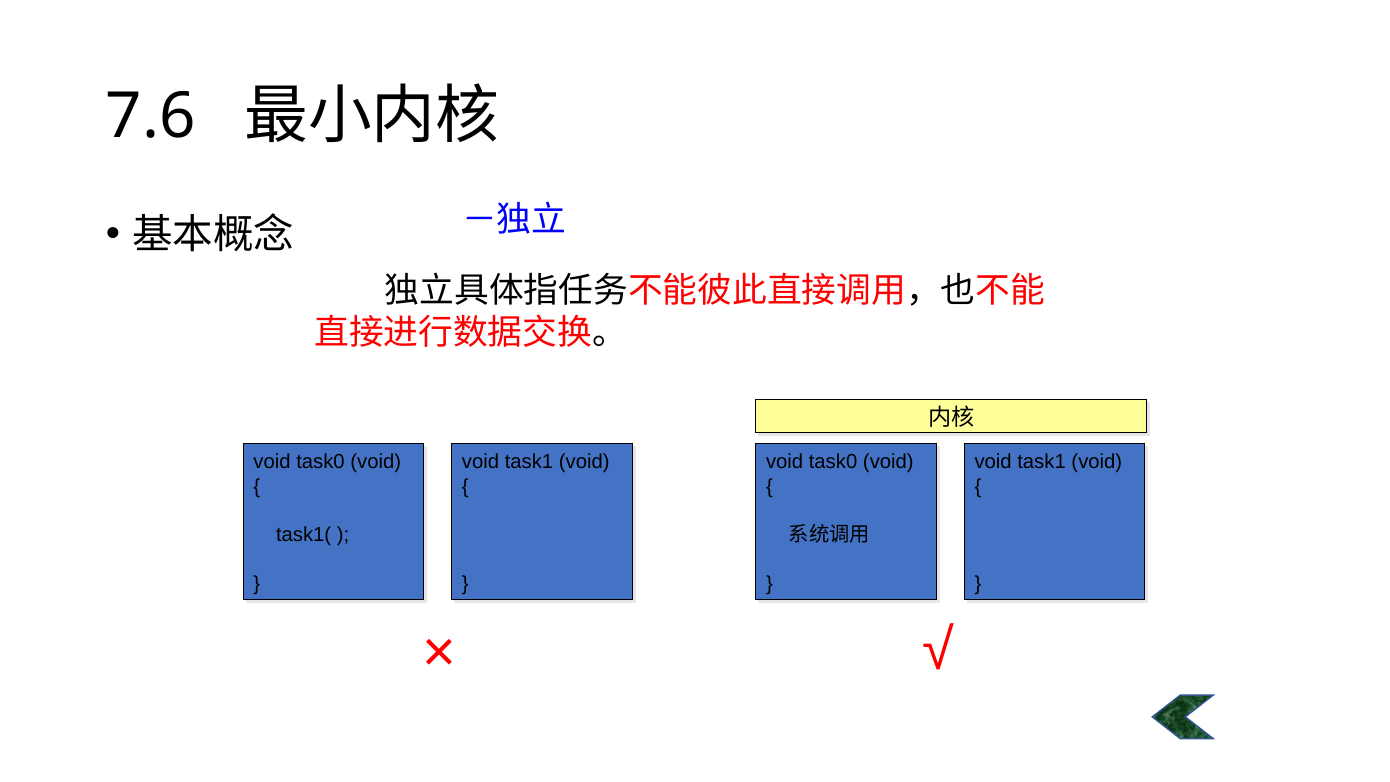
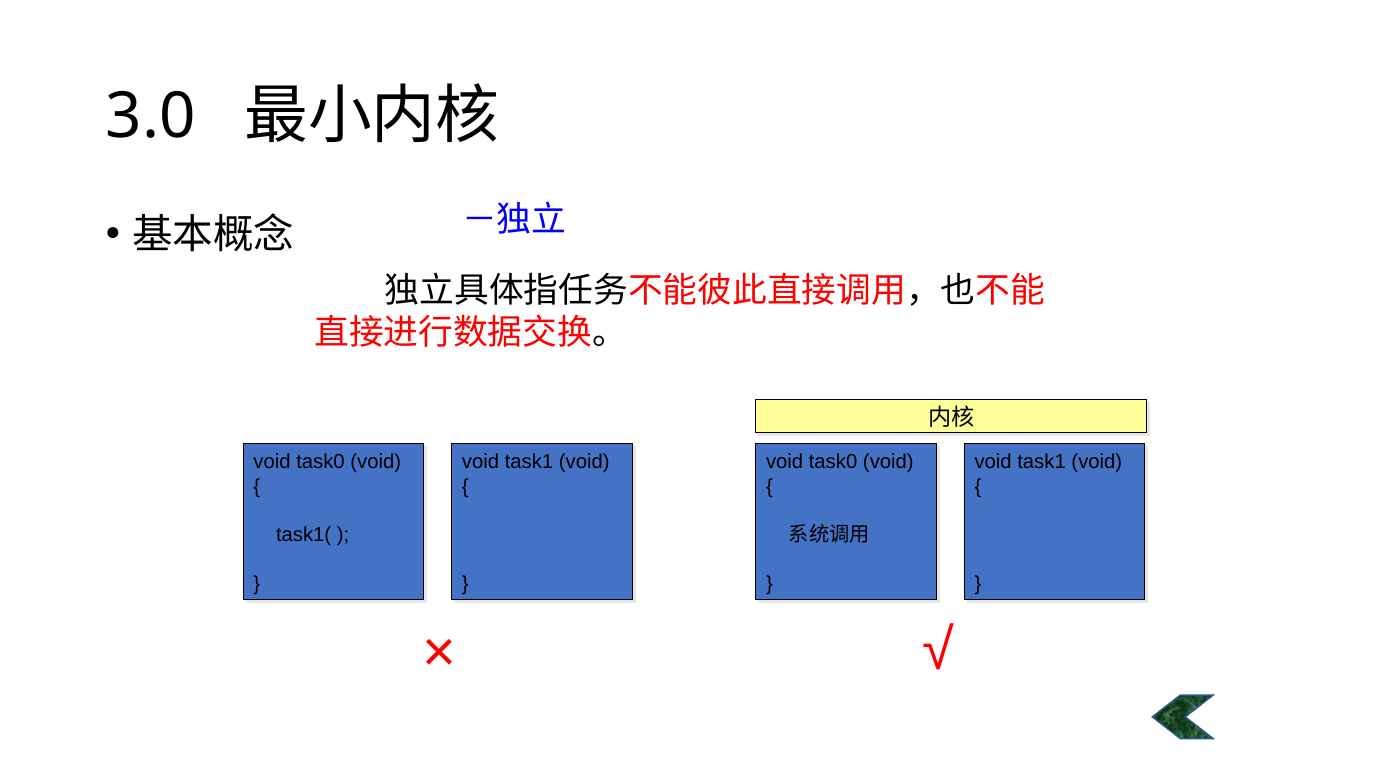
7.6: 7.6 -> 3.0 (151, 117)
